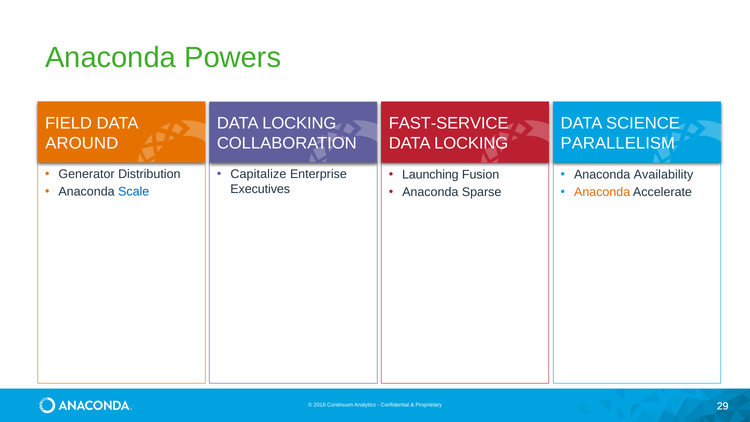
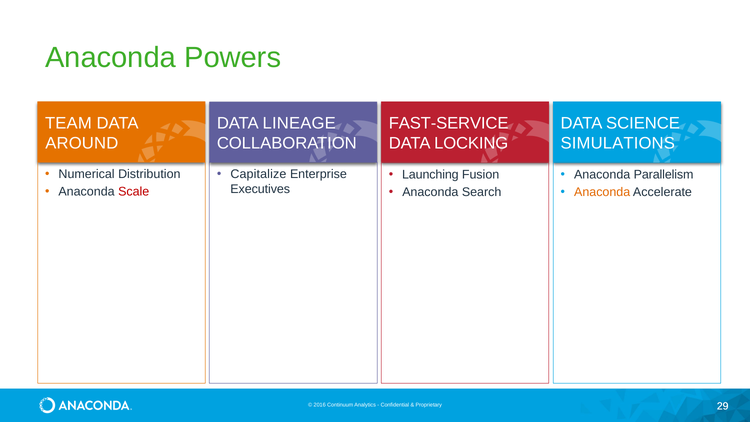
FIELD: FIELD -> TEAM (68, 123)
LOCKING: LOCKING -> LINEAGE (299, 123)
PARALLELISM: PARALLELISM -> SIMULATIONS (618, 143)
Generator: Generator -> Numerical (87, 174)
Availability: Availability -> Parallelism (664, 175)
Scale colour: blue -> red (134, 192)
Sparse: Sparse -> Search (482, 192)
